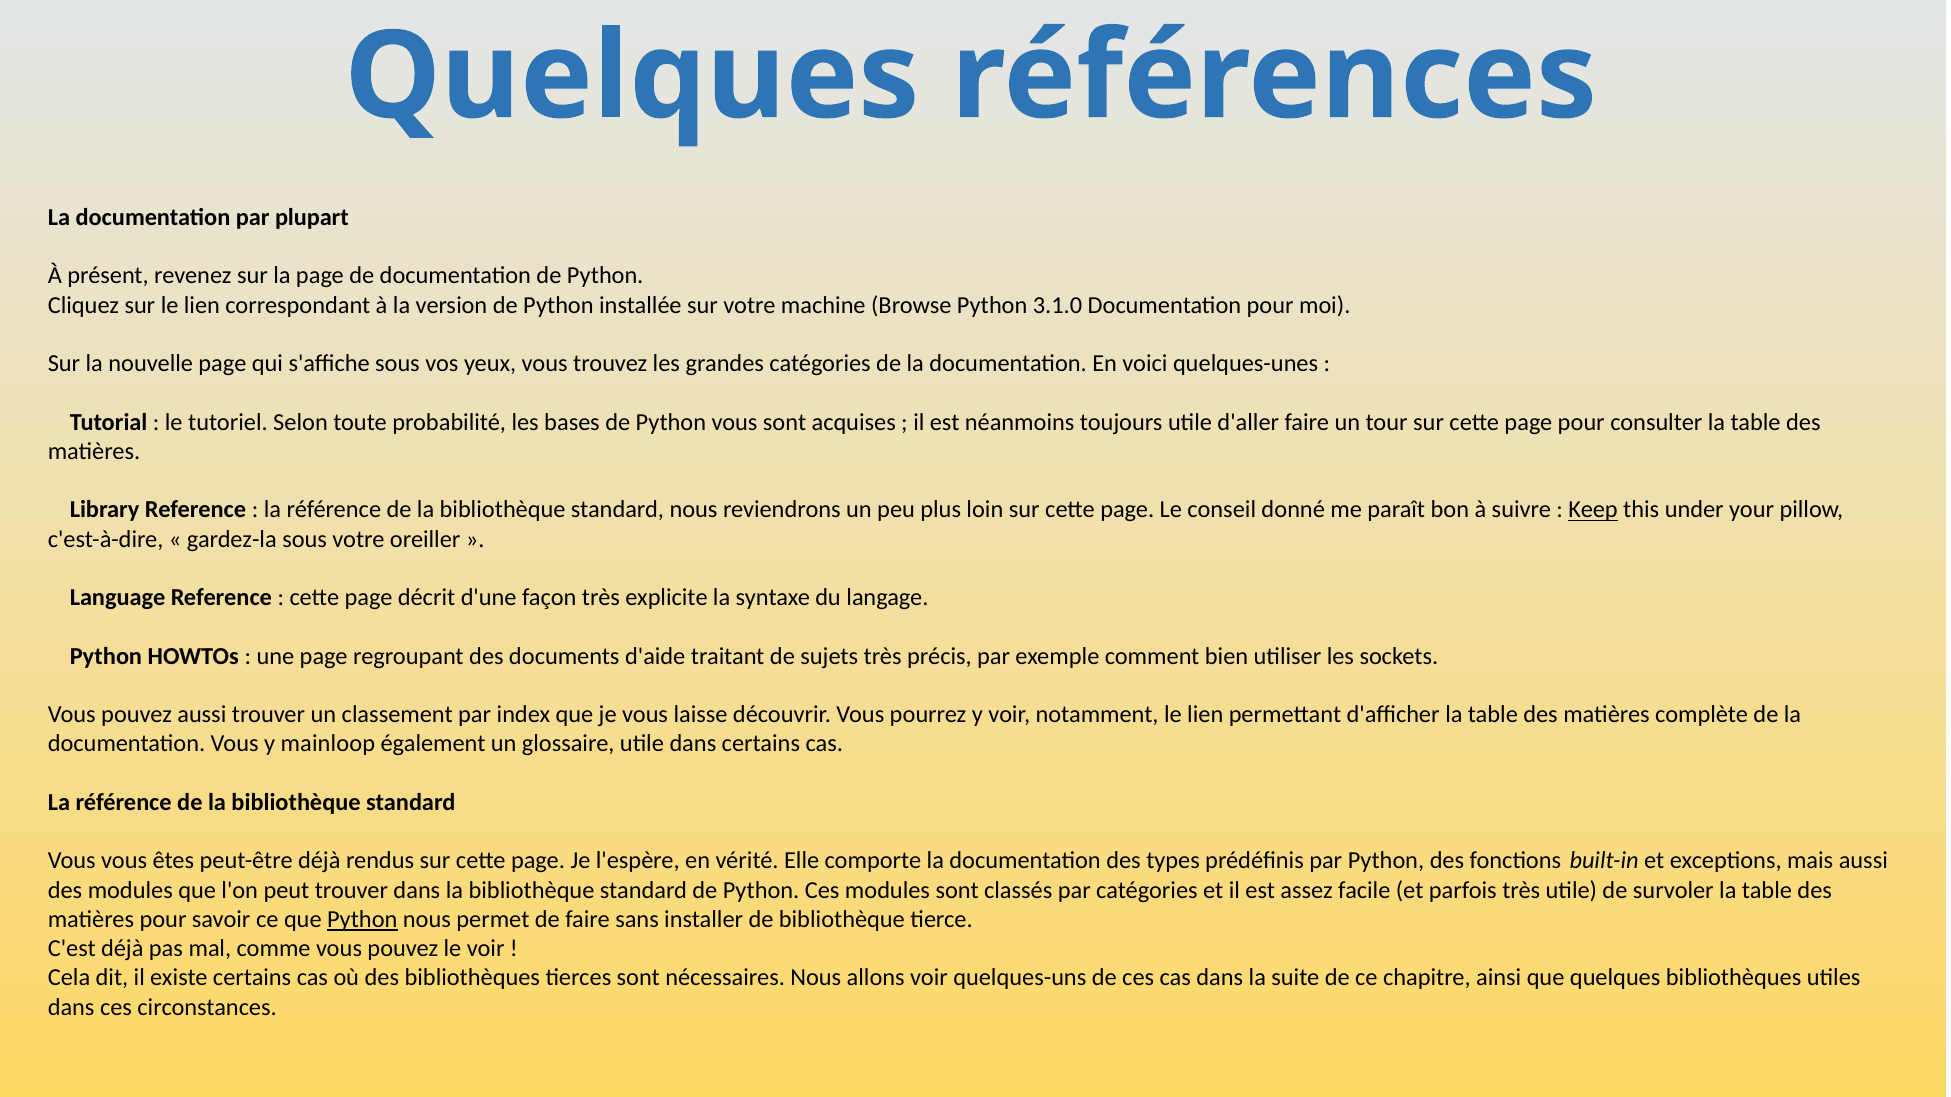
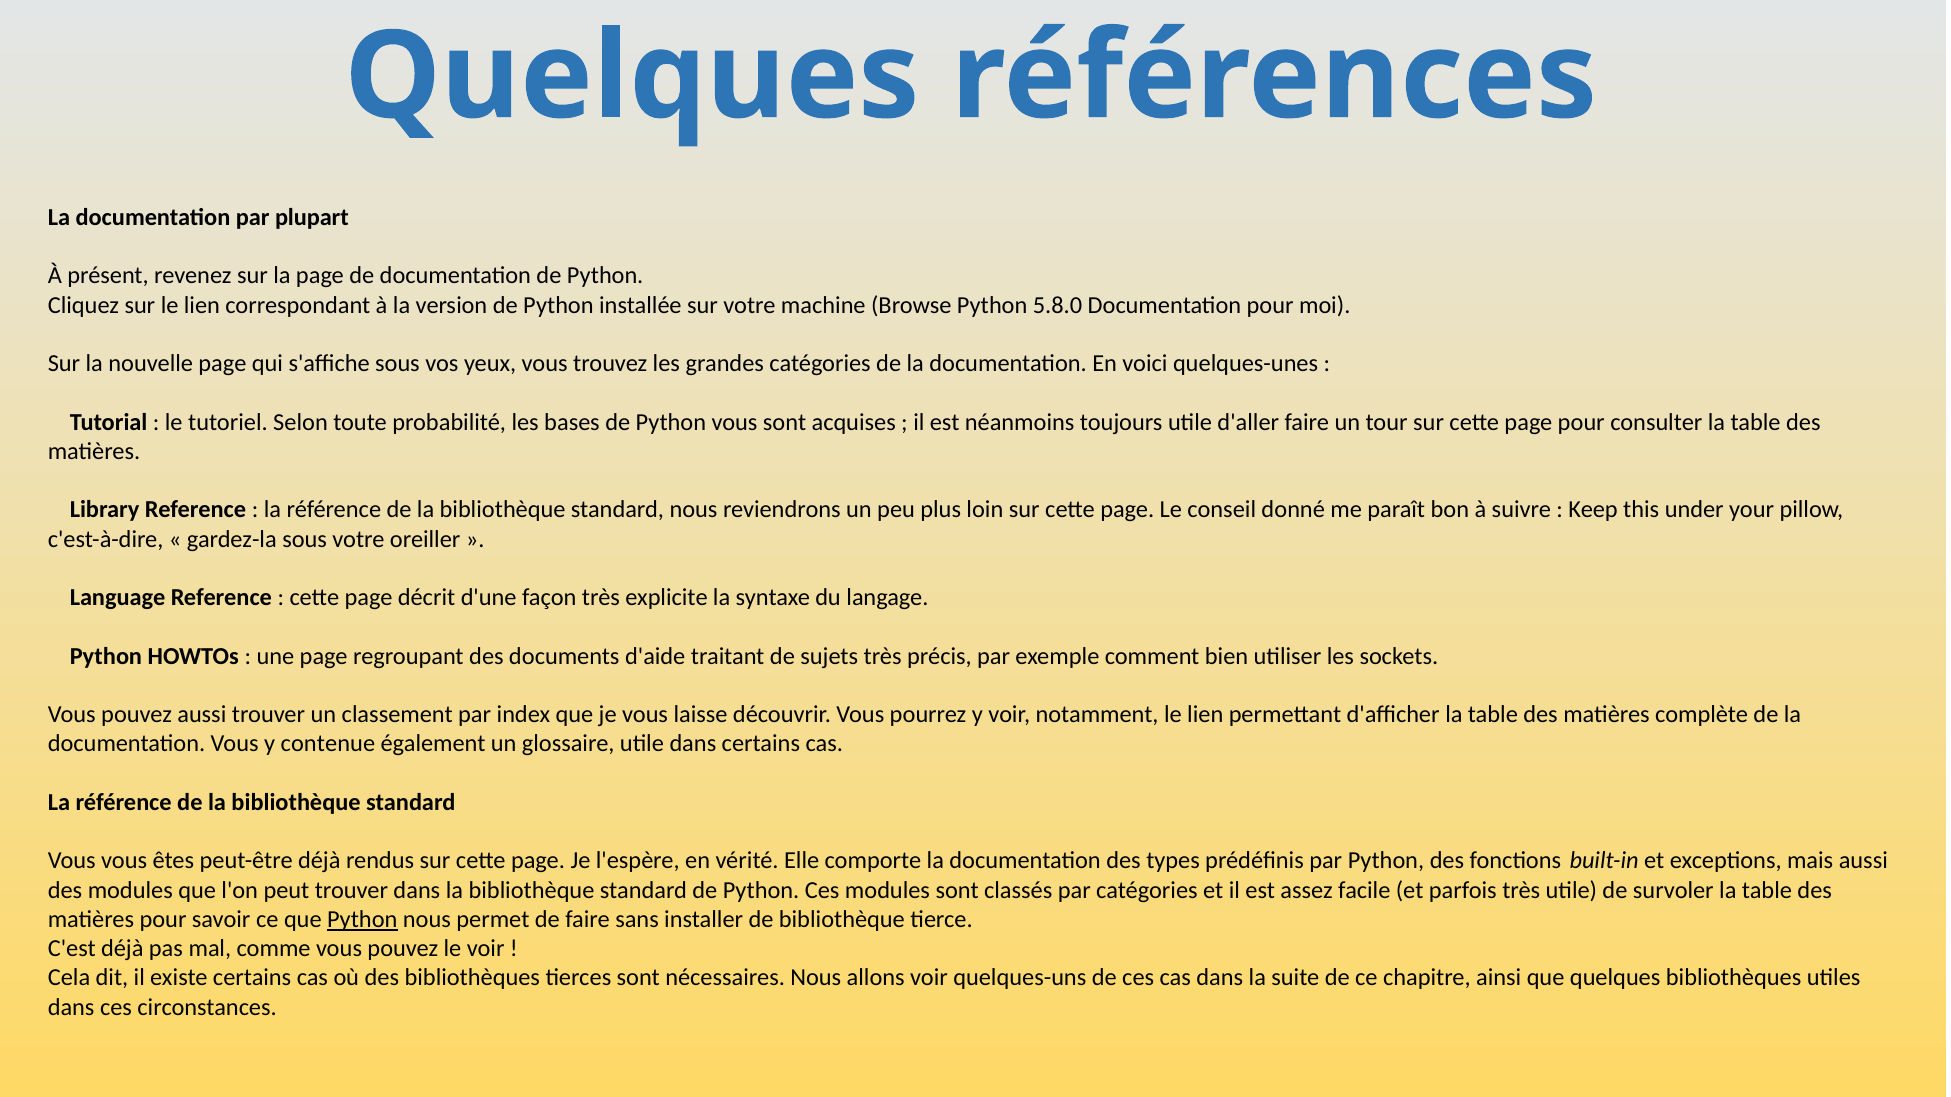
3.1.0: 3.1.0 -> 5.8.0 (1057, 305)
Keep underline: present -> none (1593, 510)
mainloop: mainloop -> contenue (328, 744)
